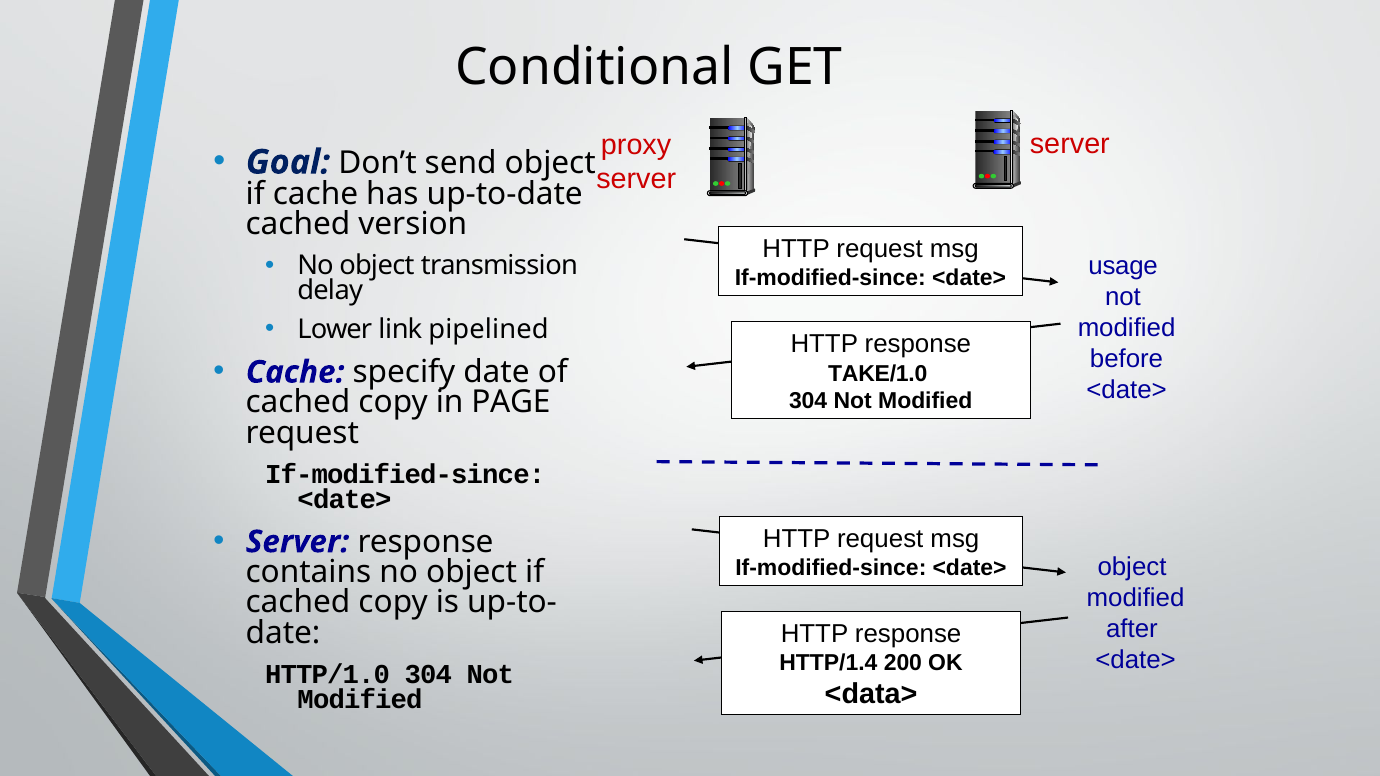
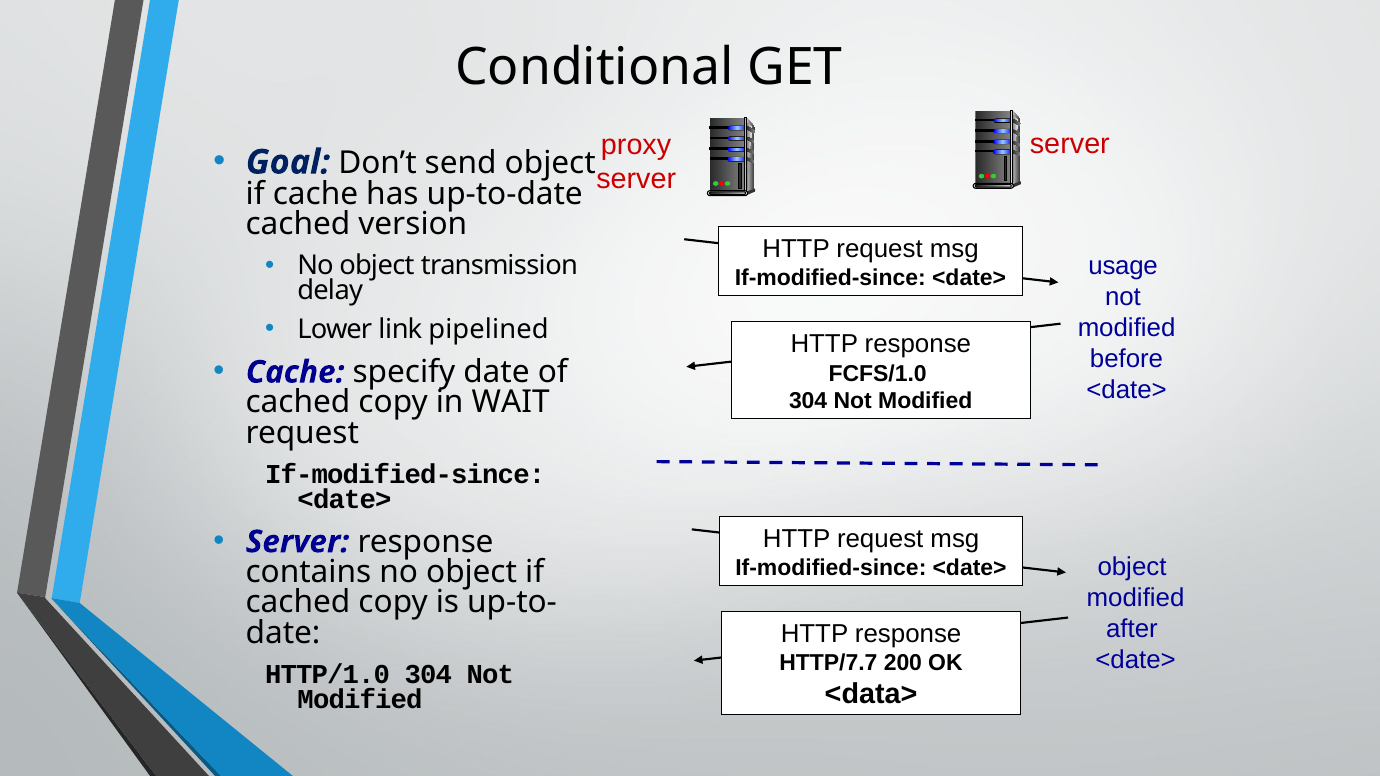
TAKE/1.0: TAKE/1.0 -> FCFS/1.0 (878, 374)
PAGE: PAGE -> WAIT (511, 403)
HTTP/1.4: HTTP/1.4 -> HTTP/7.7 (828, 663)
